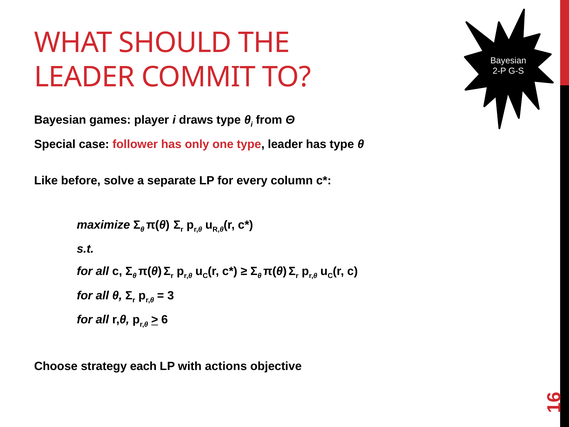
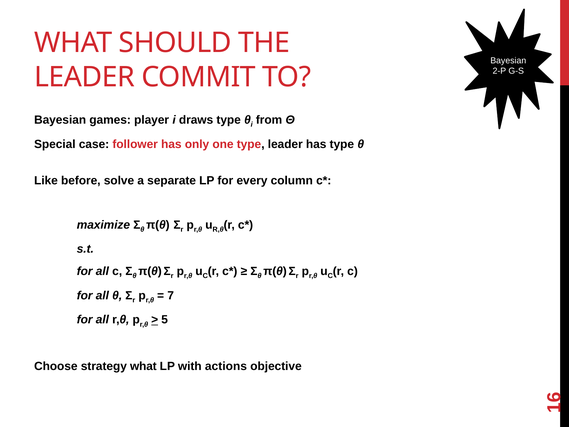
3: 3 -> 7 (171, 295)
6: 6 -> 5 (165, 320)
strategy each: each -> what (143, 366)
